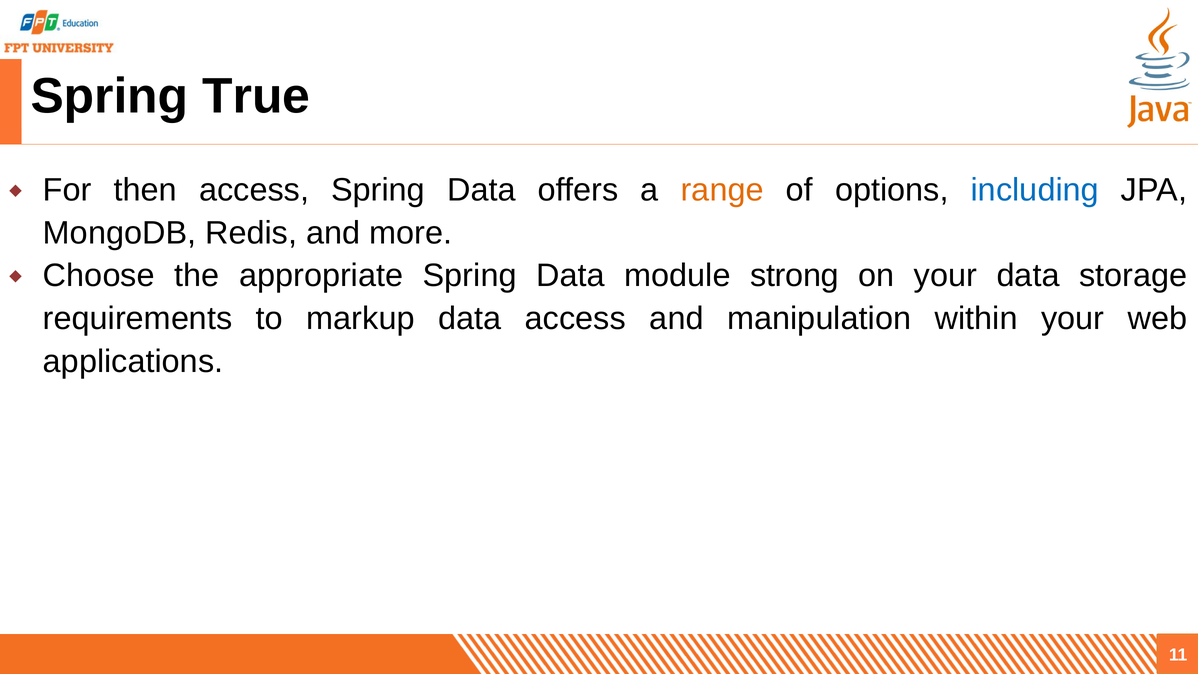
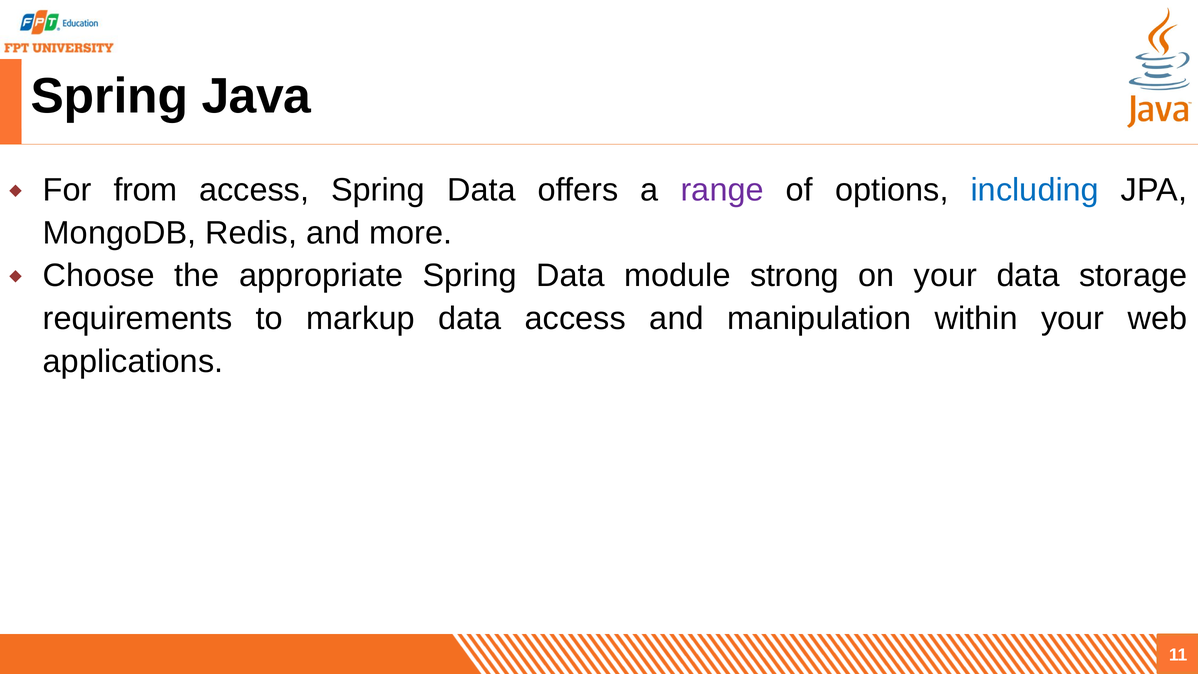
True: True -> Java (256, 96)
then: then -> from (145, 190)
range colour: orange -> purple (722, 190)
